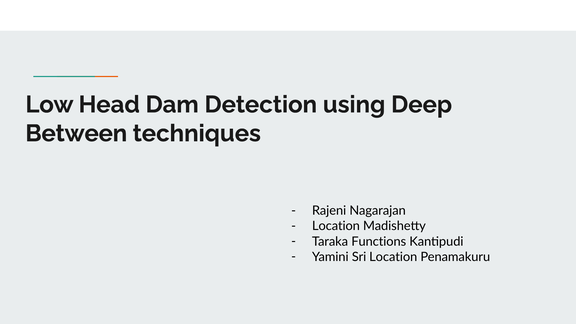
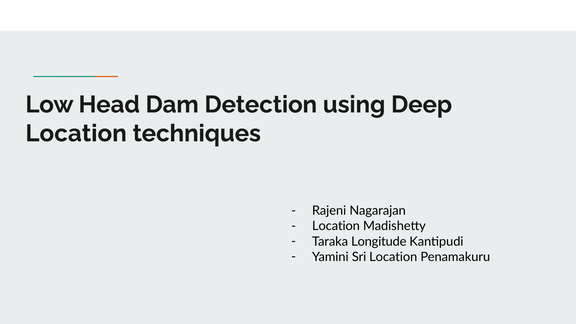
Between: Between -> Location (76, 133)
Functions: Functions -> Longitude (379, 241)
